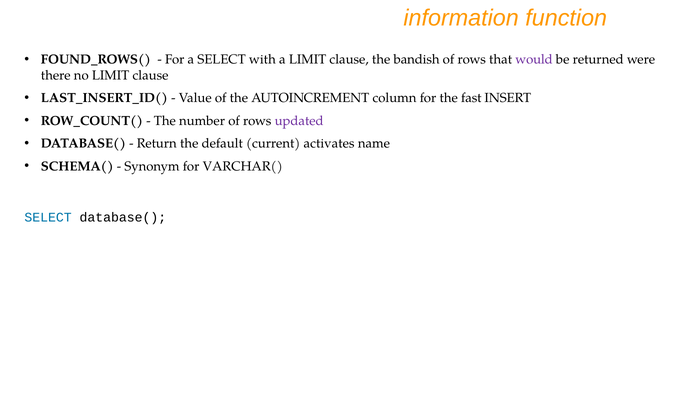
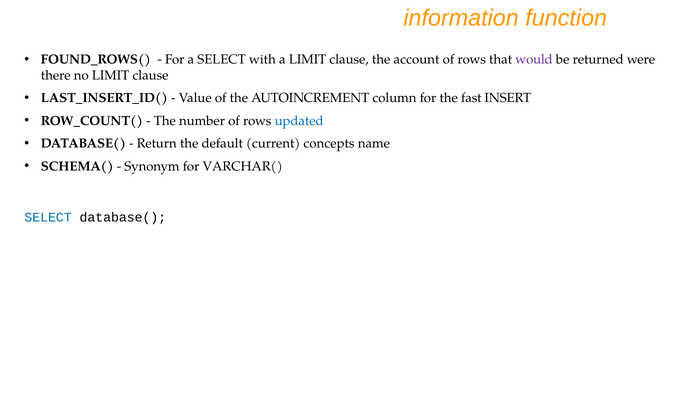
bandish: bandish -> account (416, 59)
updated colour: purple -> blue (299, 121)
activates: activates -> concepts (329, 143)
